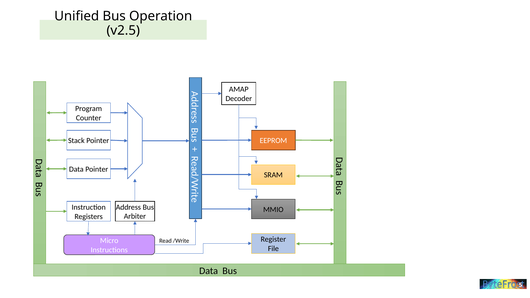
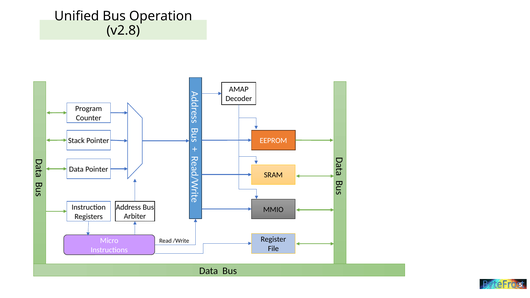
v2.5: v2.5 -> v2.8 (123, 31)
